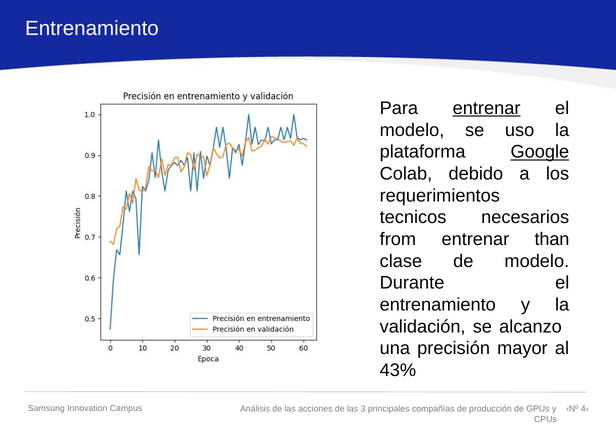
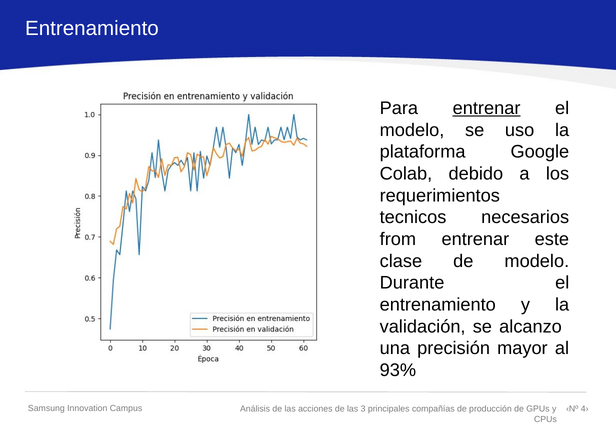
Google underline: present -> none (540, 152)
than: than -> este (552, 239)
43%: 43% -> 93% (398, 370)
